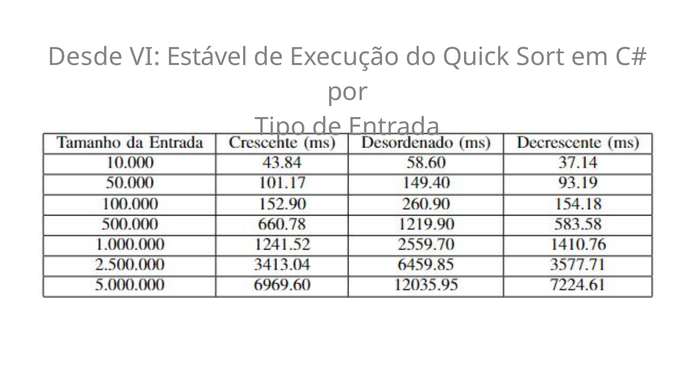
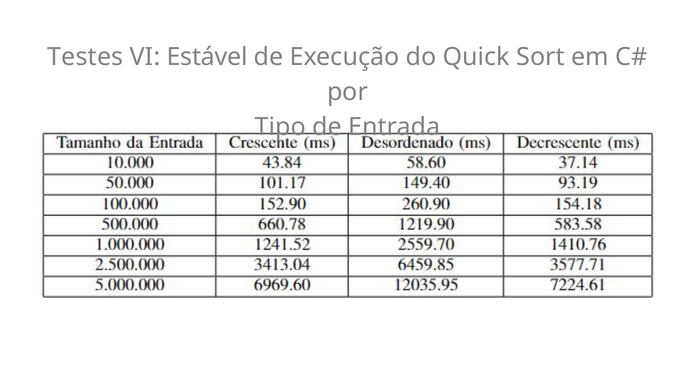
Desde: Desde -> Testes (85, 57)
